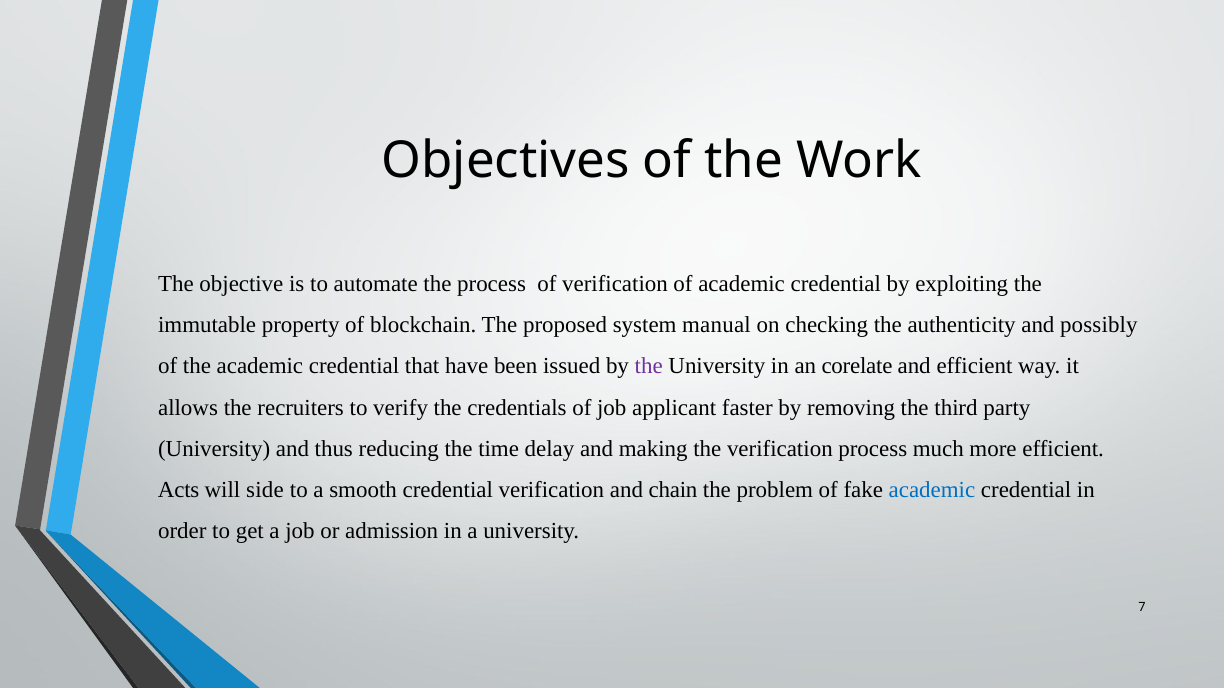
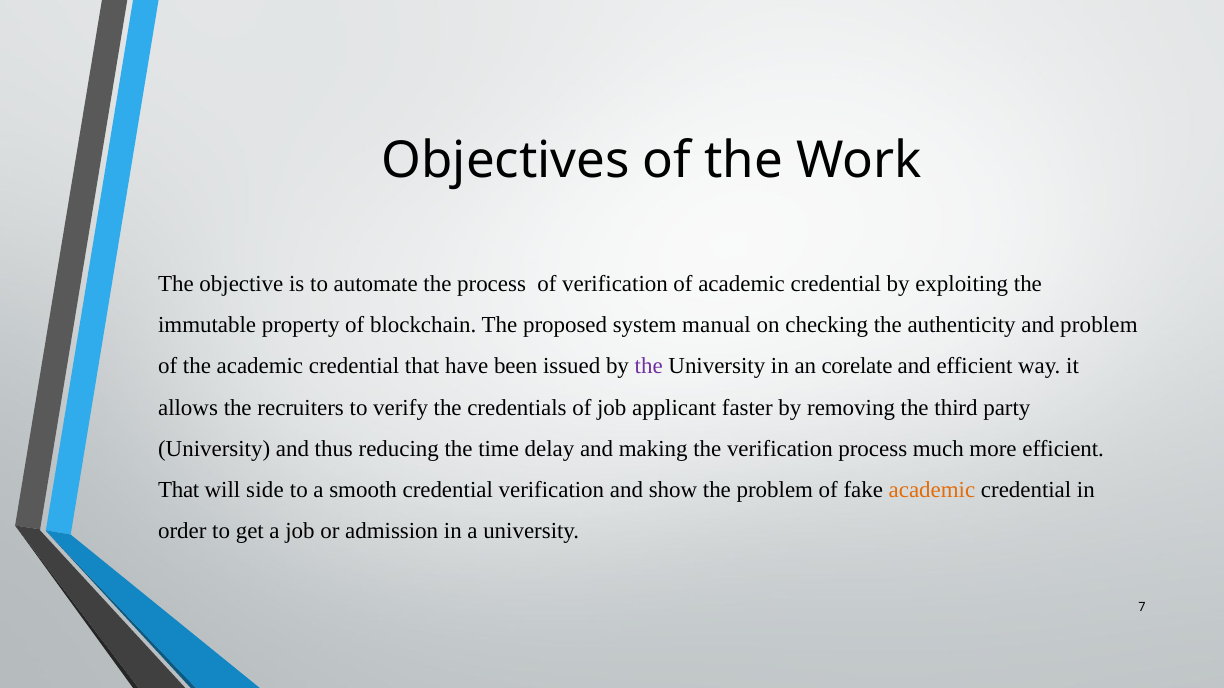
and possibly: possibly -> problem (1099, 325)
Acts: Acts -> That (179, 490)
chain: chain -> show (673, 490)
academic colour: blue -> orange (932, 490)
